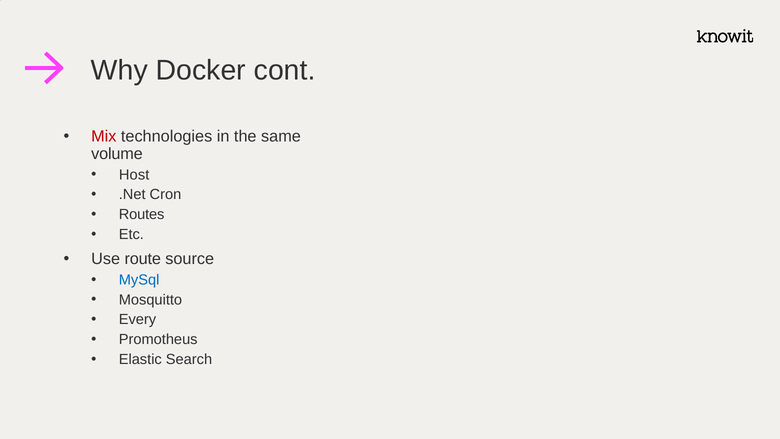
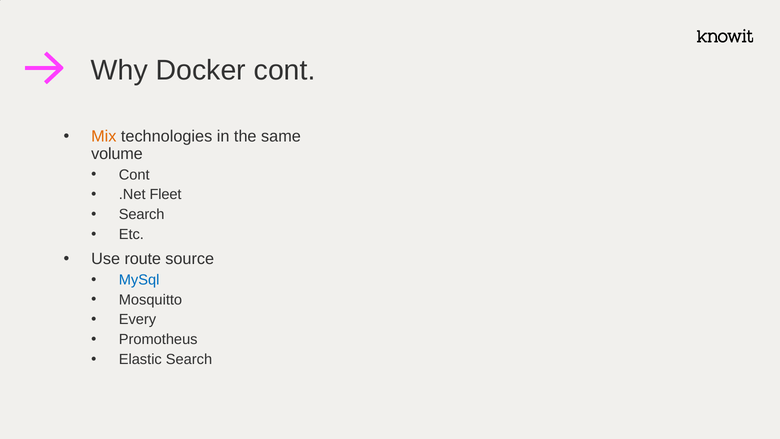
Mix colour: red -> orange (104, 136)
Host: Host -> Cont (134, 175)
Cron: Cron -> Fleet (166, 194)
Routes: Routes -> Search (142, 214)
